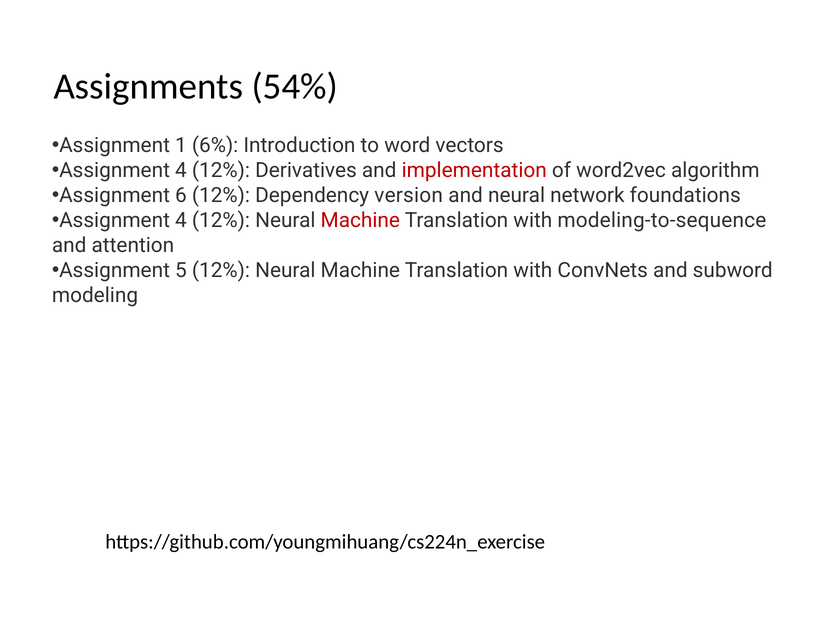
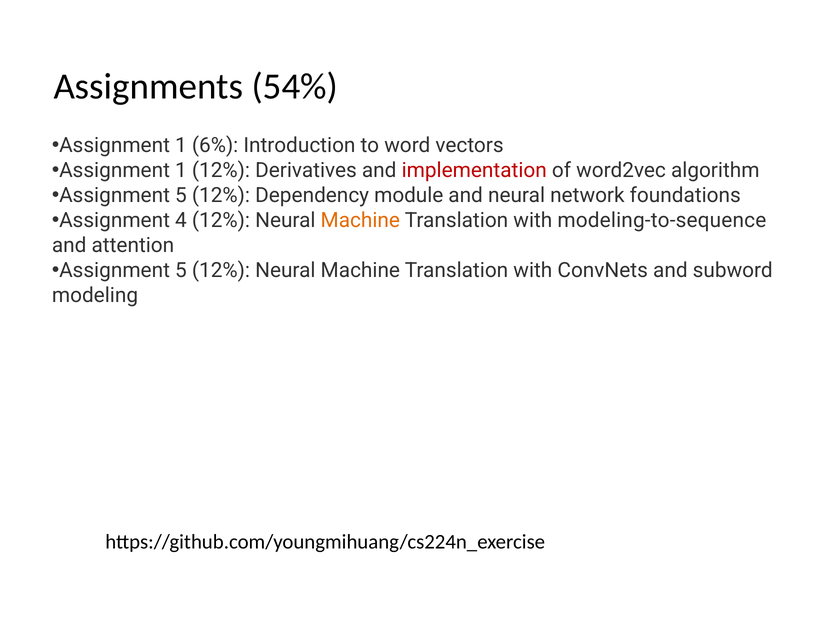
4: 4 -> 1 (181, 170)
6: 6 -> 5 (181, 195)
version: version -> module (409, 195)
Machine colour: red -> orange (360, 220)
